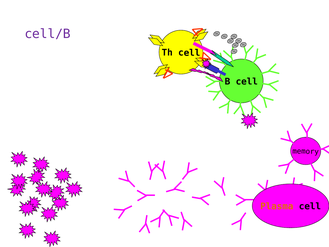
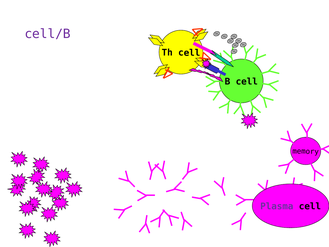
Plasma colour: orange -> purple (277, 206)
